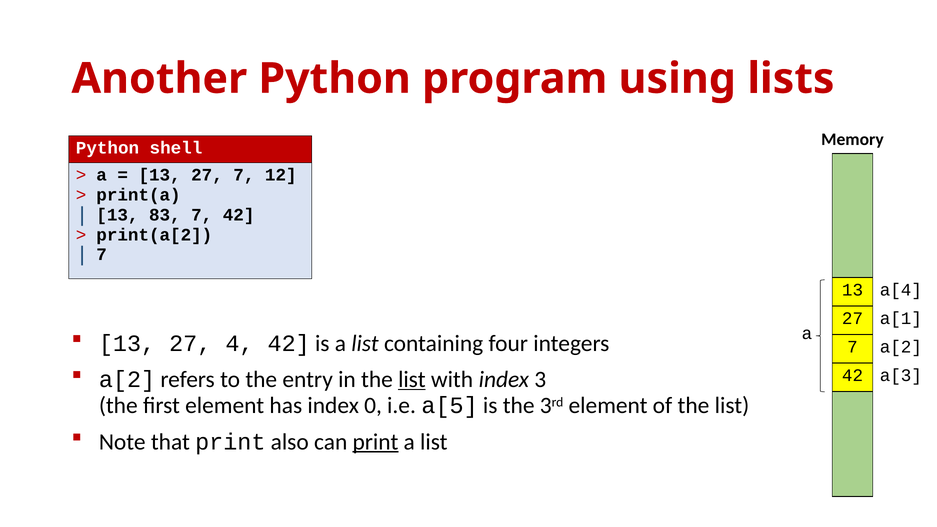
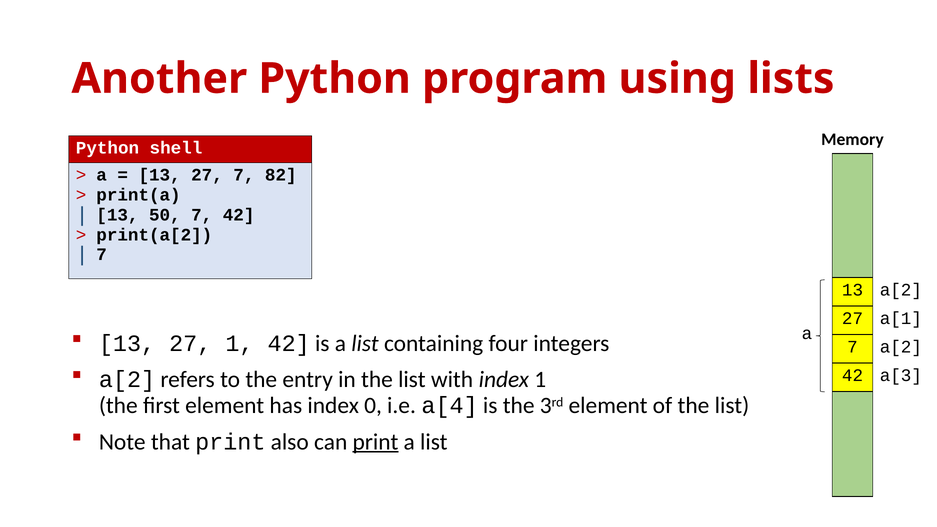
12: 12 -> 82 (281, 175)
83: 83 -> 50 (165, 215)
13 a[4: a[4 -> a[2 (901, 290)
27 4: 4 -> 1 (239, 343)
list underline: present -> none (412, 379)
index 3: 3 -> 1 (540, 379)
a[5: a[5 -> a[4 (450, 406)
